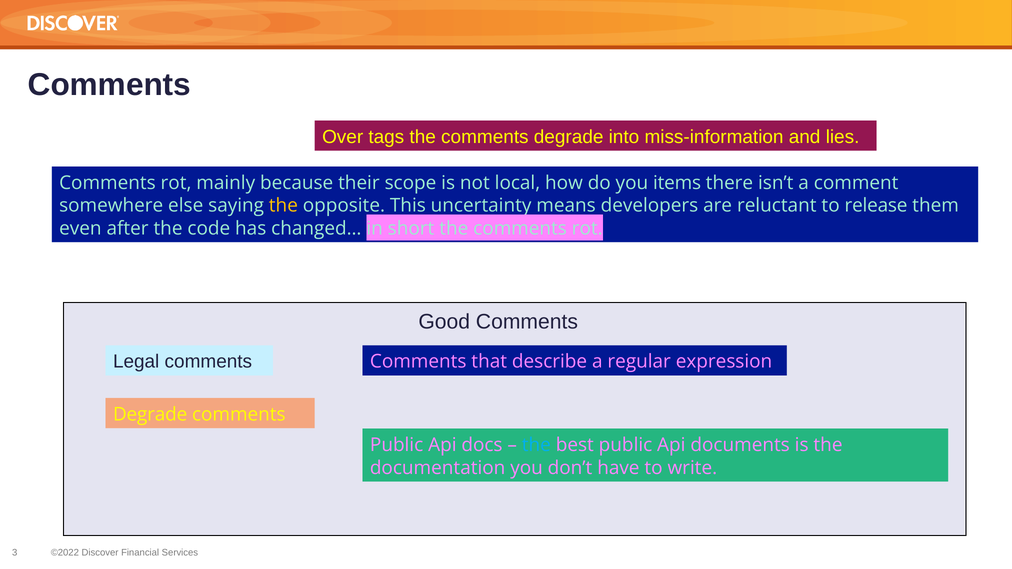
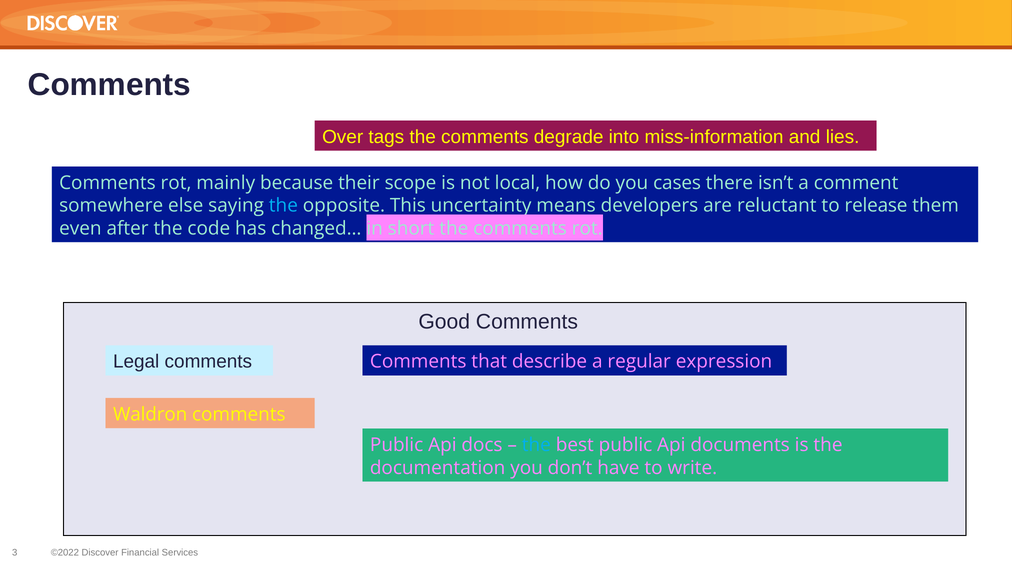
items: items -> cases (677, 183)
the colour: yellow -> light blue (283, 206)
Degrade: Degrade -> Waldron (150, 415)
